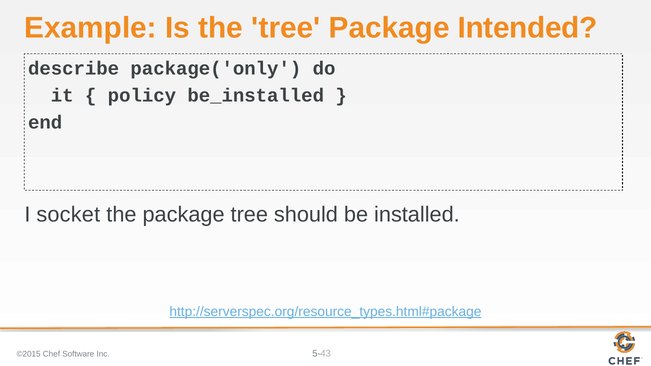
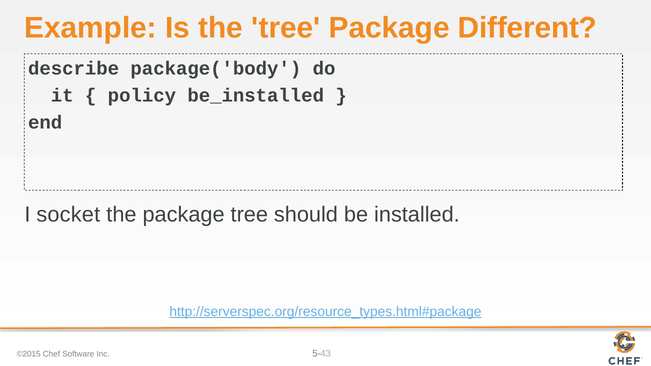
Intended: Intended -> Different (527, 28)
package('only: package('only -> package('body (216, 69)
